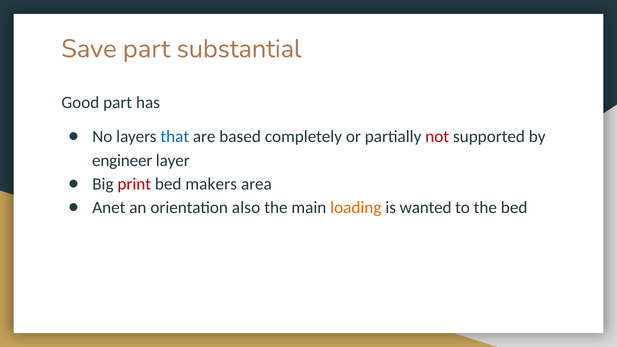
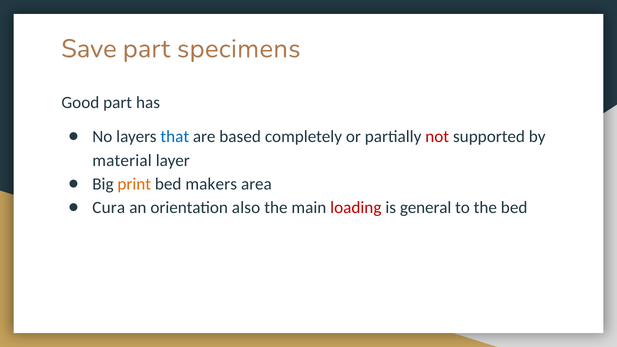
substantial: substantial -> specimens (239, 49)
engineer: engineer -> material (122, 160)
print colour: red -> orange (134, 184)
Anet: Anet -> Cura (109, 208)
loading colour: orange -> red (356, 208)
wanted: wanted -> general (426, 208)
